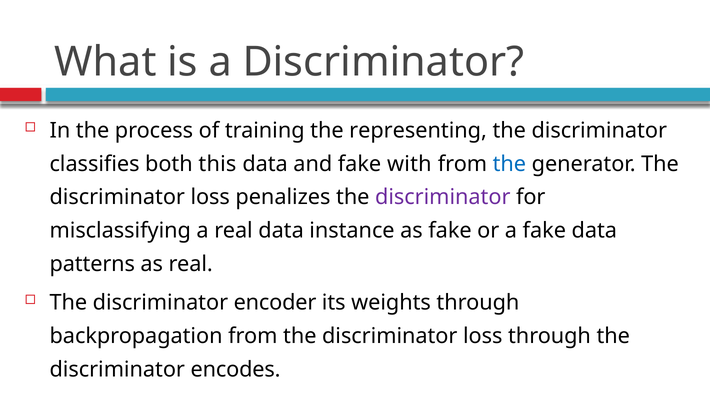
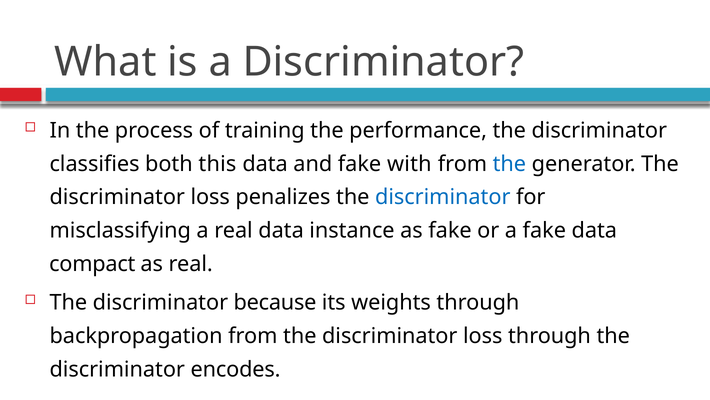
representing: representing -> performance (418, 130)
discriminator colour: purple -> blue (443, 197)
patterns: patterns -> compact (92, 263)
encoder: encoder -> because (275, 302)
